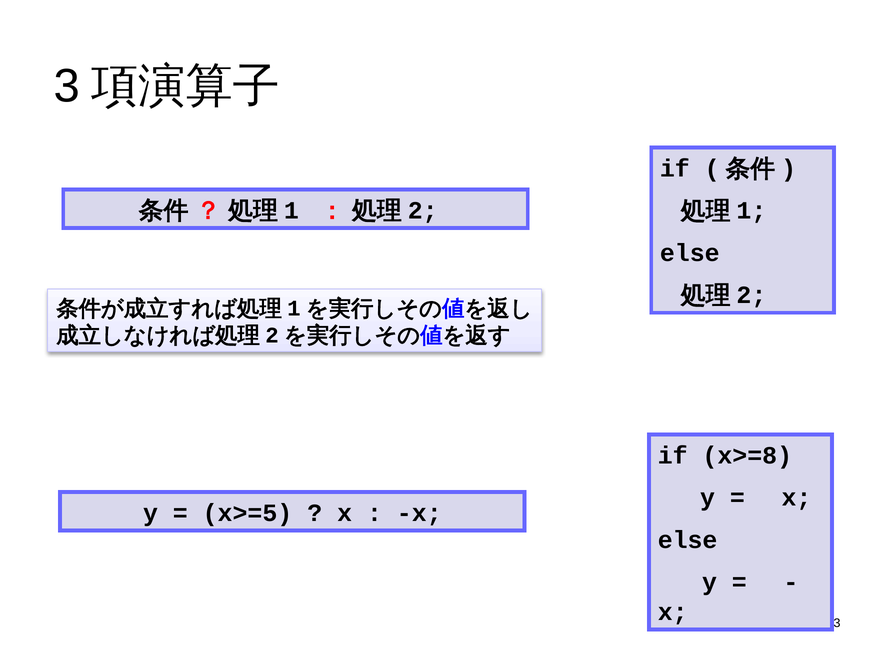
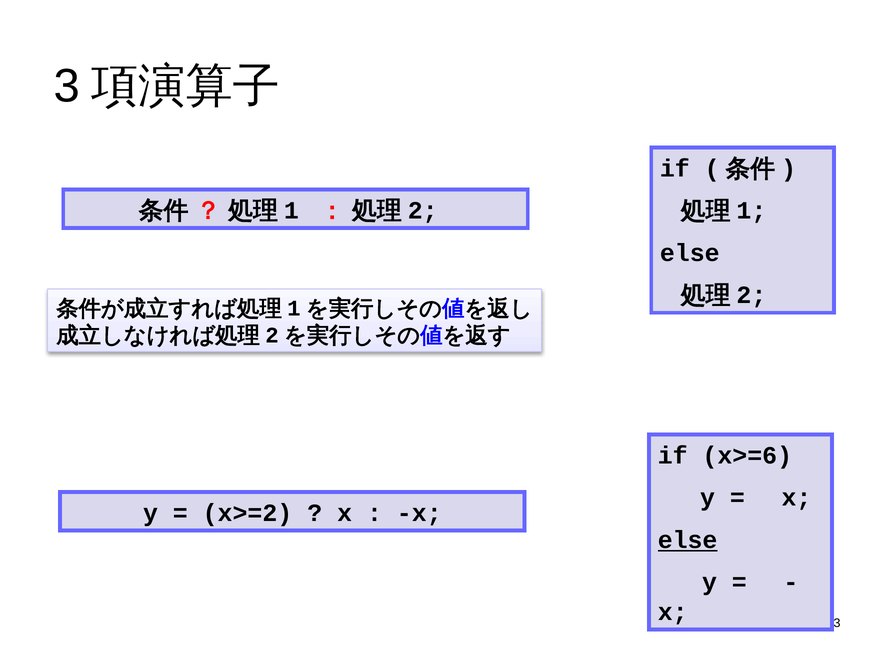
x>=8: x>=8 -> x>=6 (747, 456)
x>=5: x>=5 -> x>=2 (247, 513)
else underline: none -> present (688, 540)
